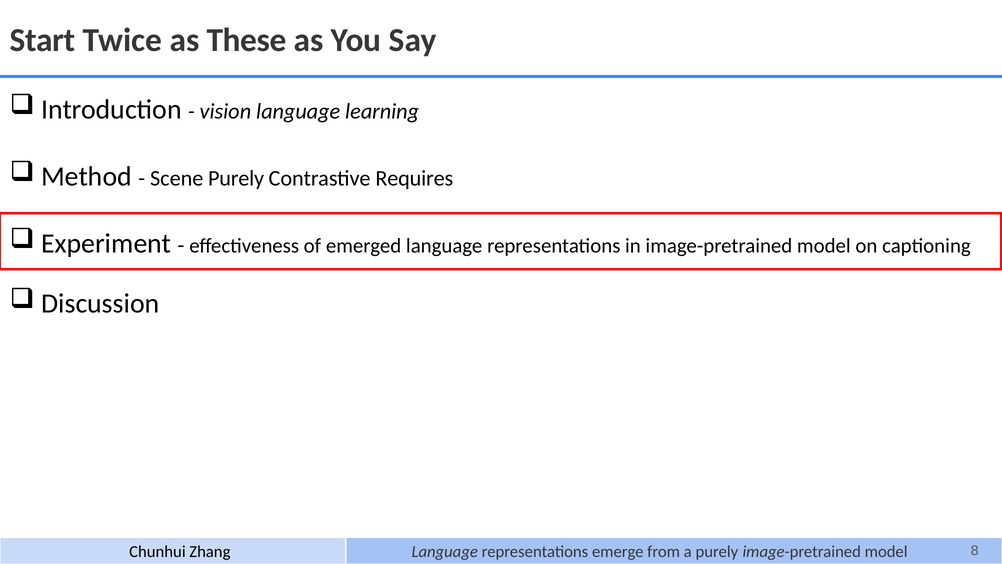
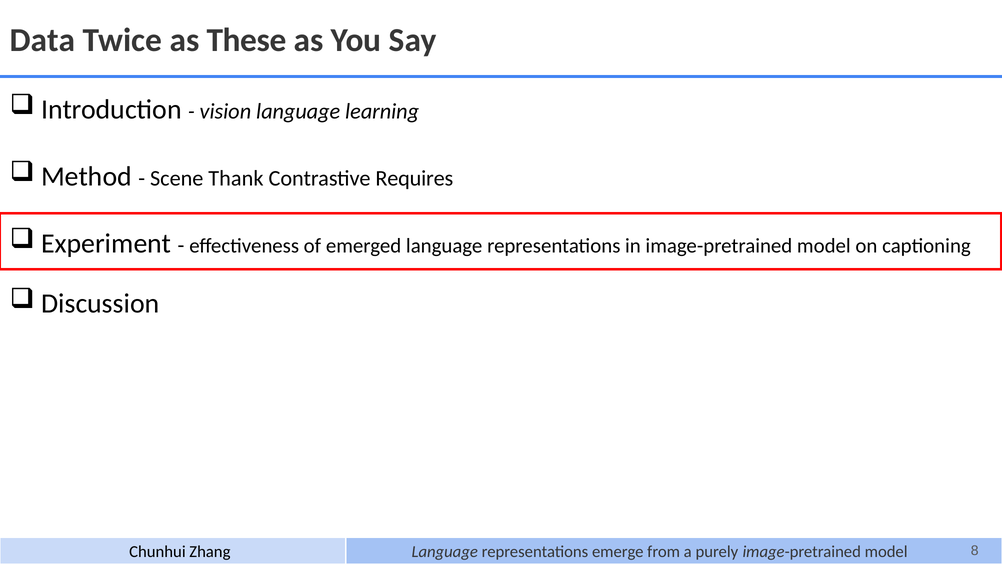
Start: Start -> Data (42, 40)
Scene Purely: Purely -> Thank (236, 178)
